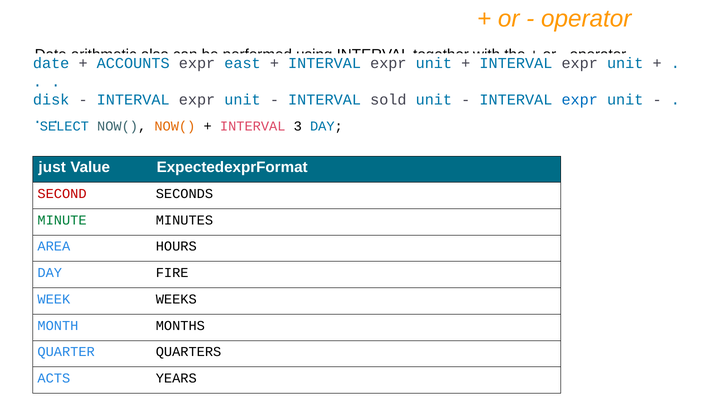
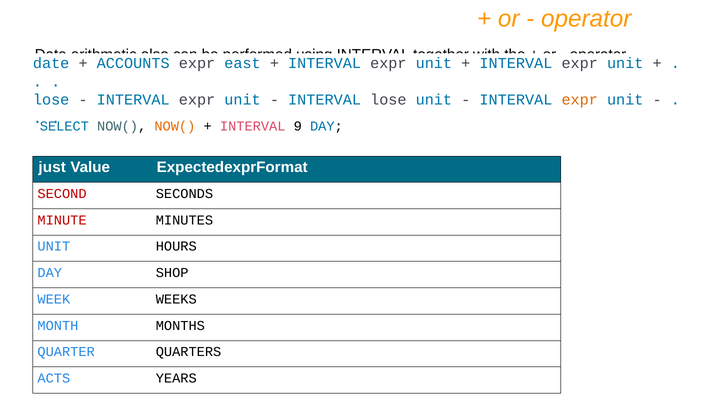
disk: disk -> lose (51, 100)
INTERVAL sold: sold -> lose (388, 100)
expr colour: blue -> orange (580, 100)
3: 3 -> 9 (298, 126)
MINUTE colour: green -> red (62, 220)
AREA: AREA -> UNIT (54, 247)
FIRE: FIRE -> SHOP (172, 273)
